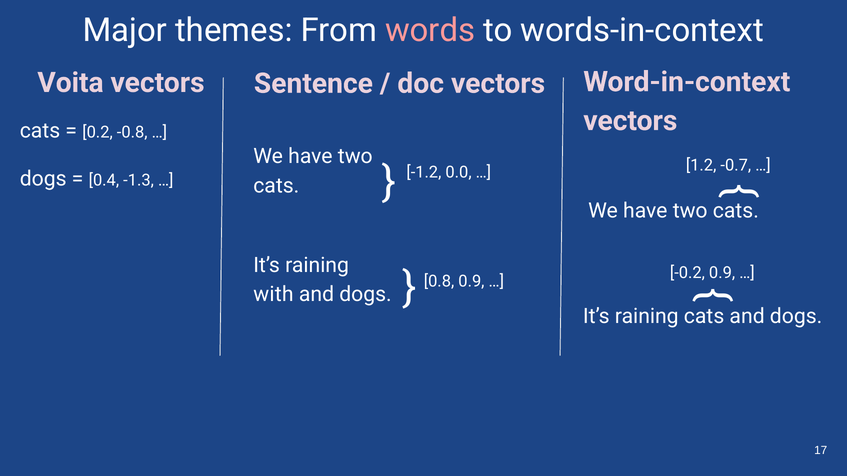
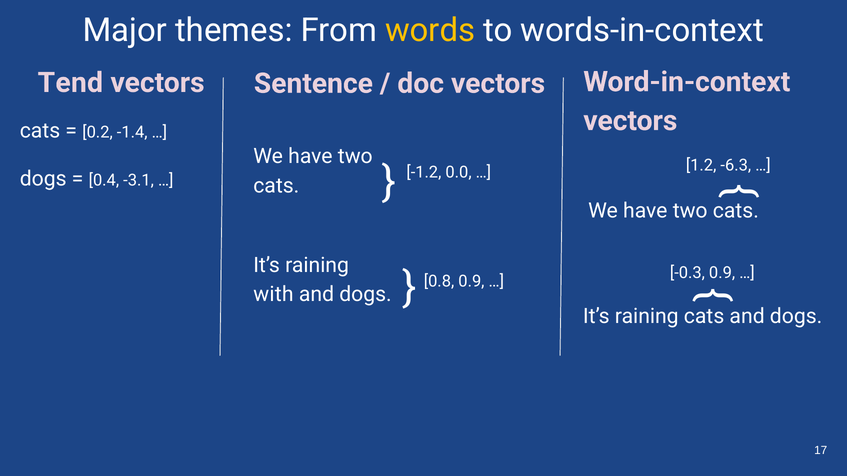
words colour: pink -> yellow (430, 31)
Voita: Voita -> Tend (70, 83)
-0.8: -0.8 -> -1.4 (132, 132)
-0.7: -0.7 -> -6.3 (736, 166)
-1.3: -1.3 -> -3.1 (139, 180)
-0.2: -0.2 -> -0.3 (687, 273)
